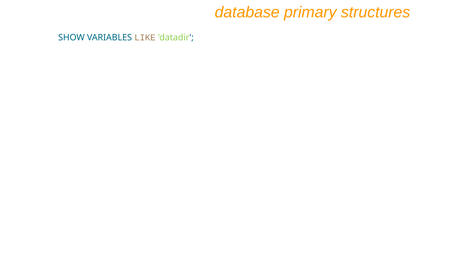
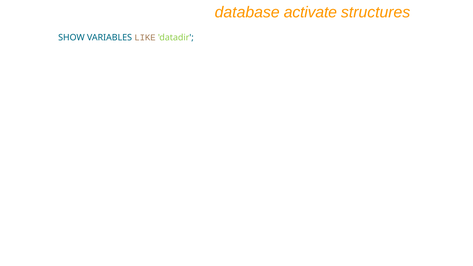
primary: primary -> activate (310, 12)
